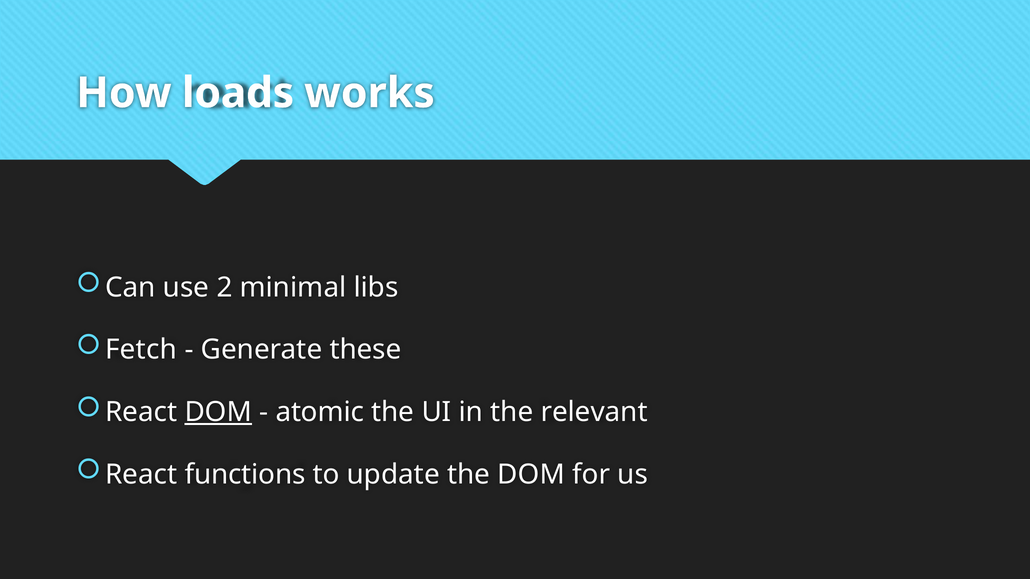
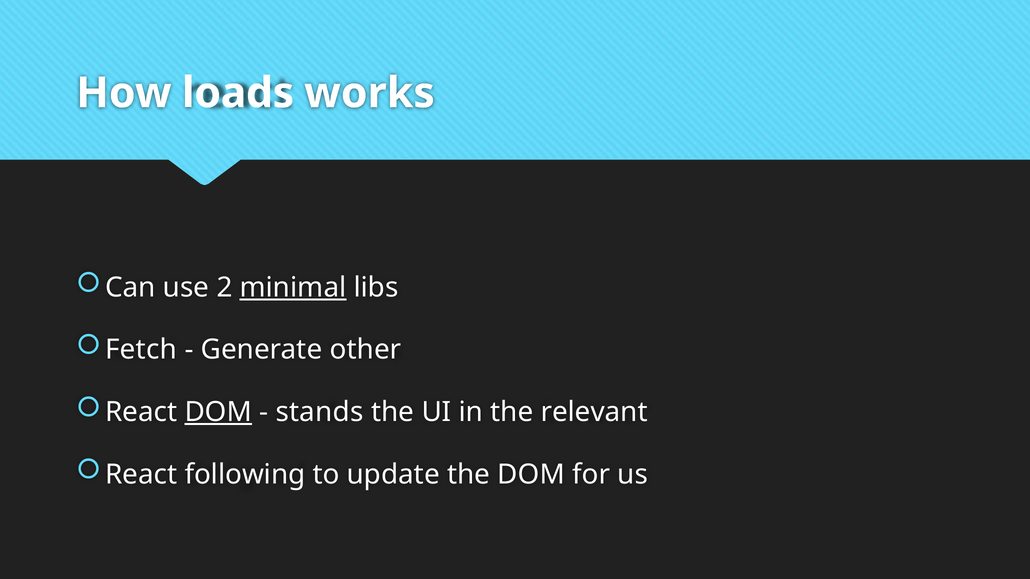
minimal underline: none -> present (293, 288)
these: these -> other (365, 350)
atomic: atomic -> stands (320, 412)
functions: functions -> following (245, 475)
